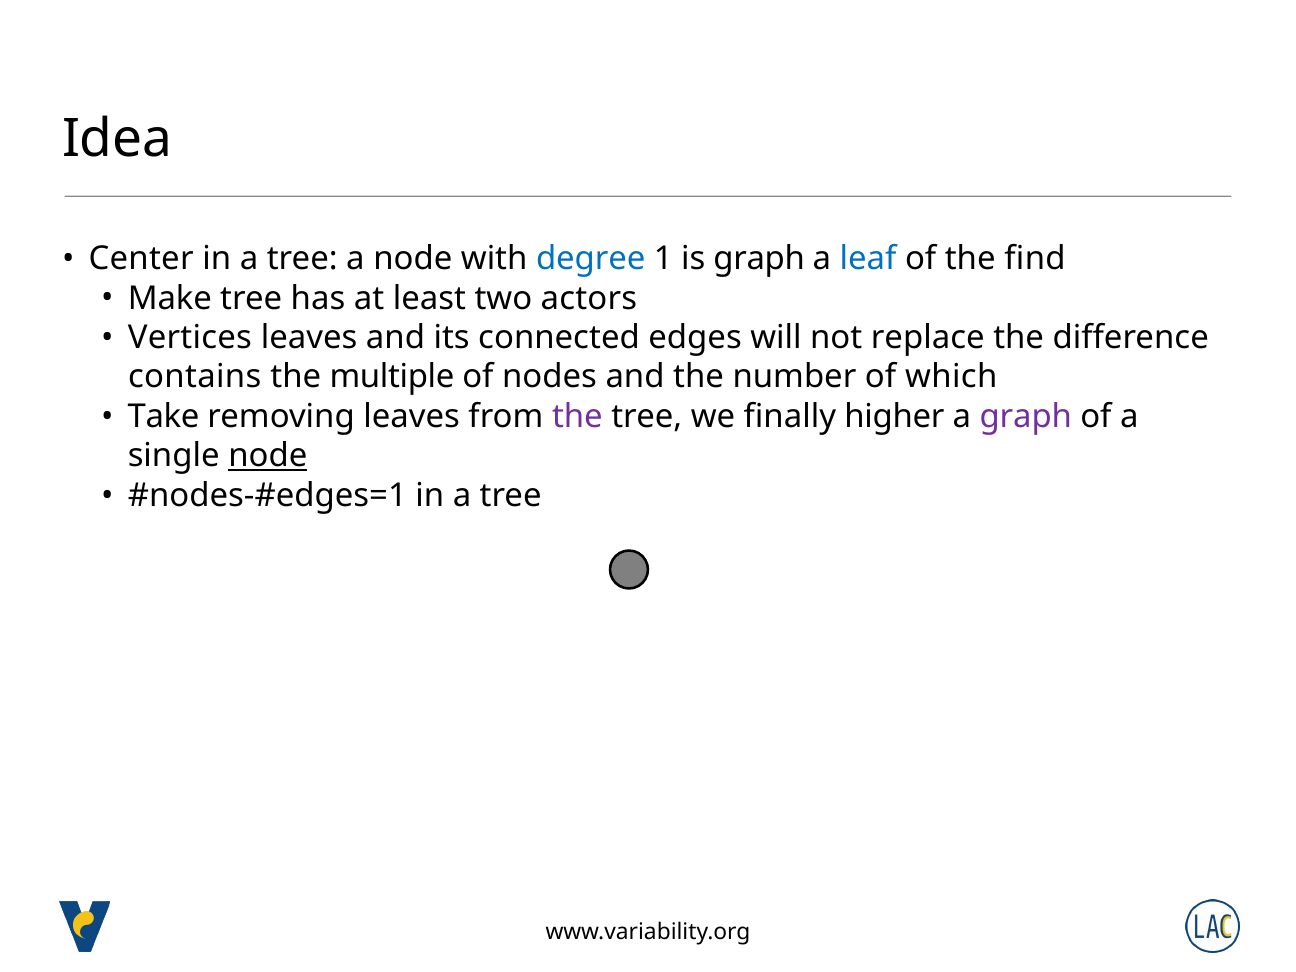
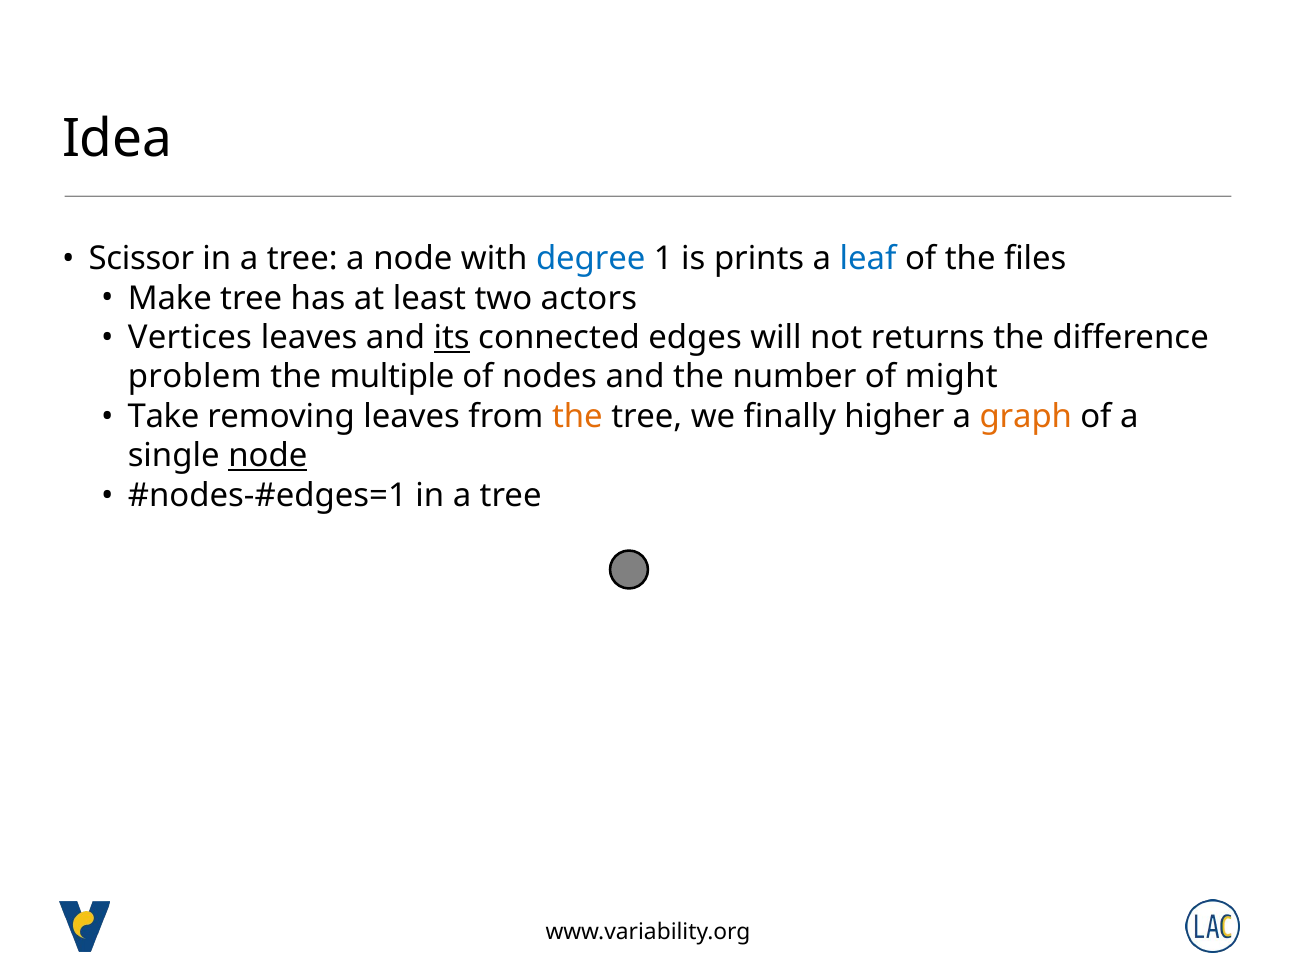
Center: Center -> Scissor (141, 259)
is graph: graph -> prints (759, 259)
find: find -> files (1035, 259)
its underline: none -> present (452, 338)
replace: replace -> returns (928, 338)
contains: contains -> problem (195, 377)
which: which -> might (951, 377)
the colour: purple -> orange (577, 417)
graph colour: purple -> orange (1026, 417)
